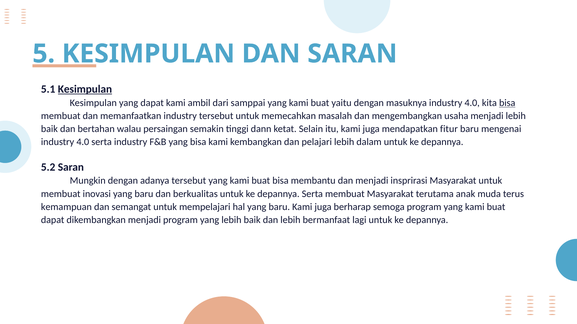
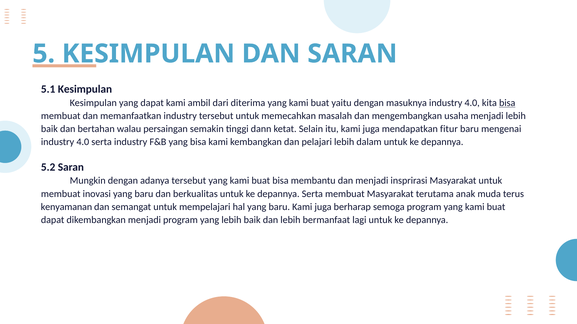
Kesimpulan underline: present -> none (85, 89)
samppai: samppai -> diterima (248, 103)
kemampuan: kemampuan -> kenyamanan (66, 207)
